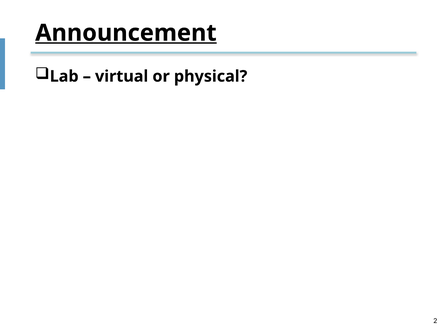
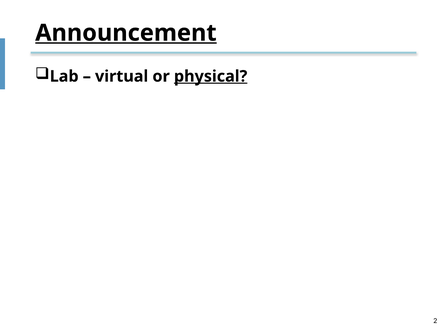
physical underline: none -> present (211, 76)
